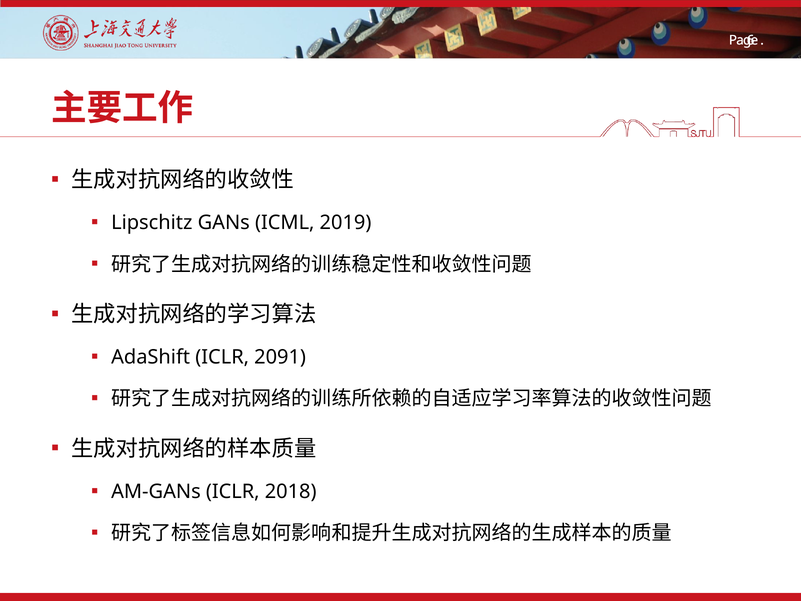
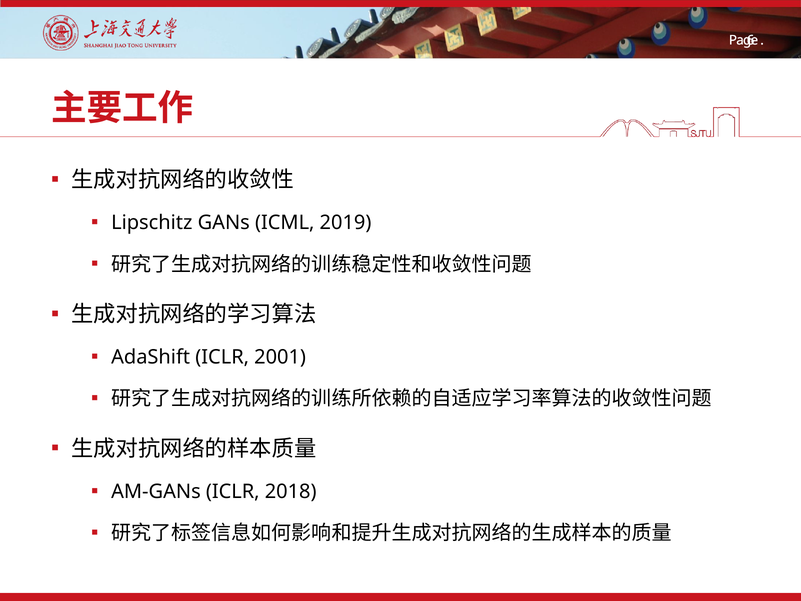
2091: 2091 -> 2001 (280, 357)
